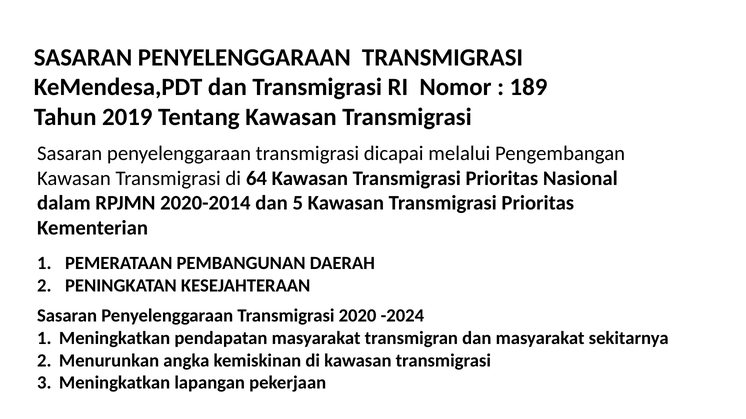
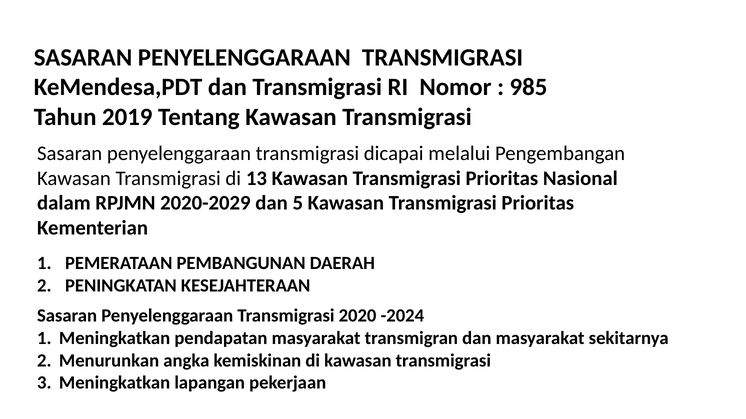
189: 189 -> 985 (528, 87)
64: 64 -> 13 (256, 178)
2020-2014: 2020-2014 -> 2020-2029 (205, 203)
